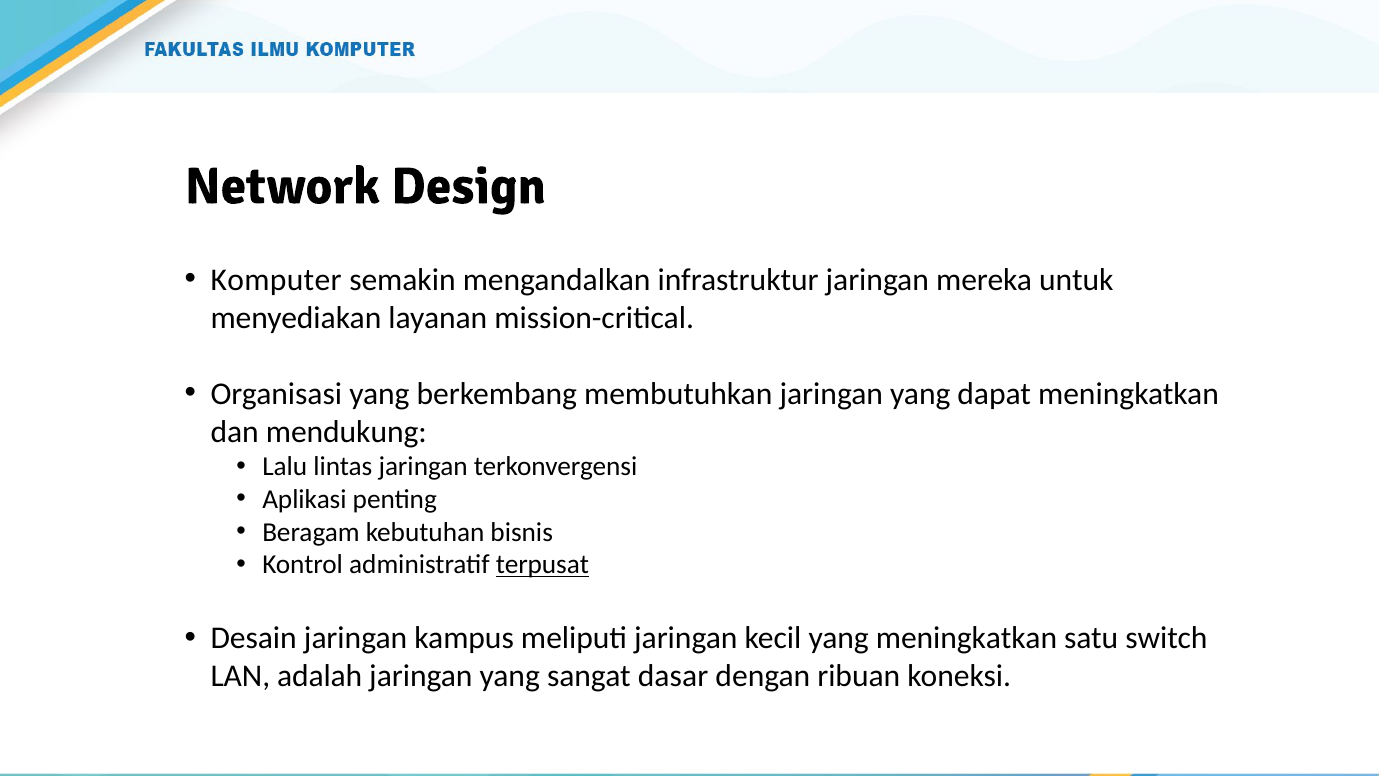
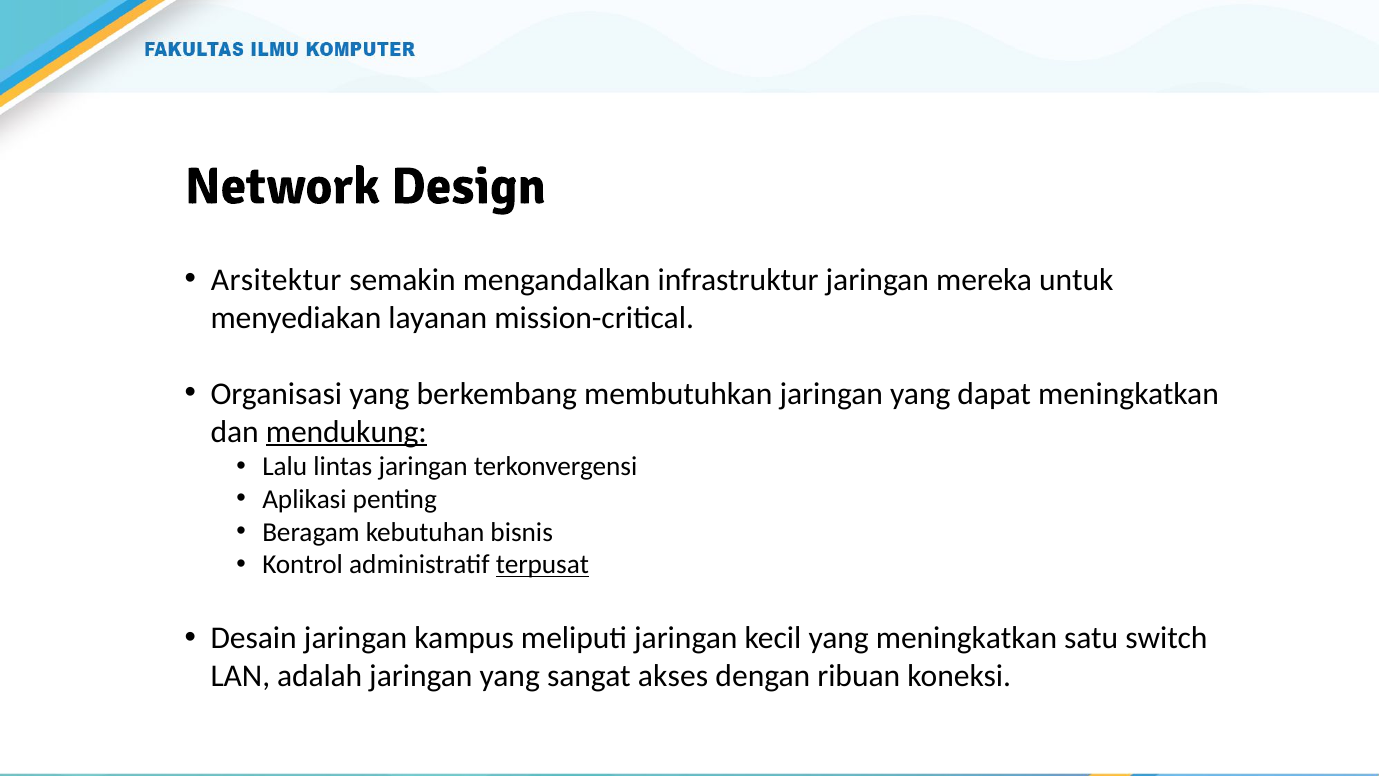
Komputer: Komputer -> Arsitektur (276, 280)
mendukung underline: none -> present (346, 431)
dasar: dasar -> akses (673, 676)
